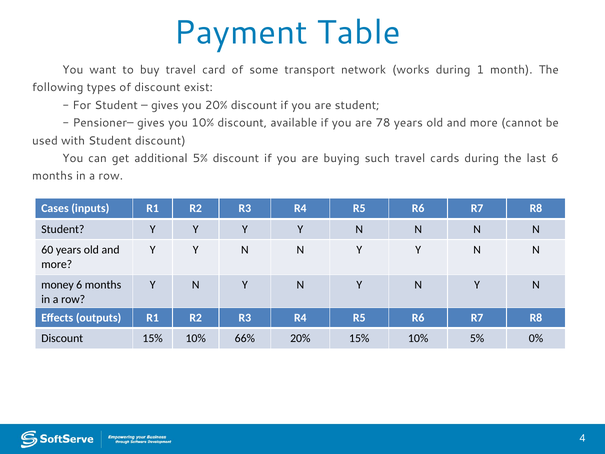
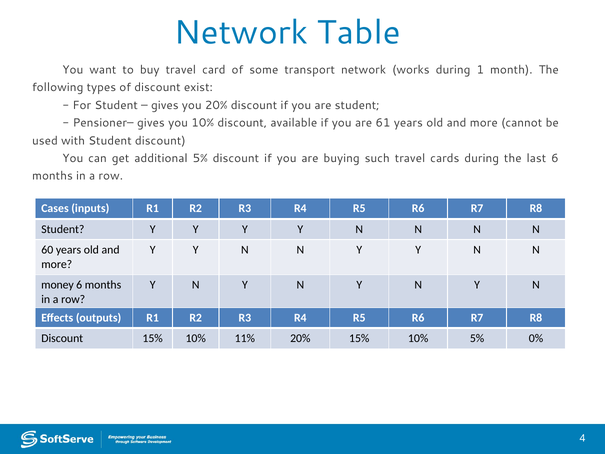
Payment: Payment -> Network (241, 33)
78: 78 -> 61 (383, 123)
66%: 66% -> 11% (245, 338)
